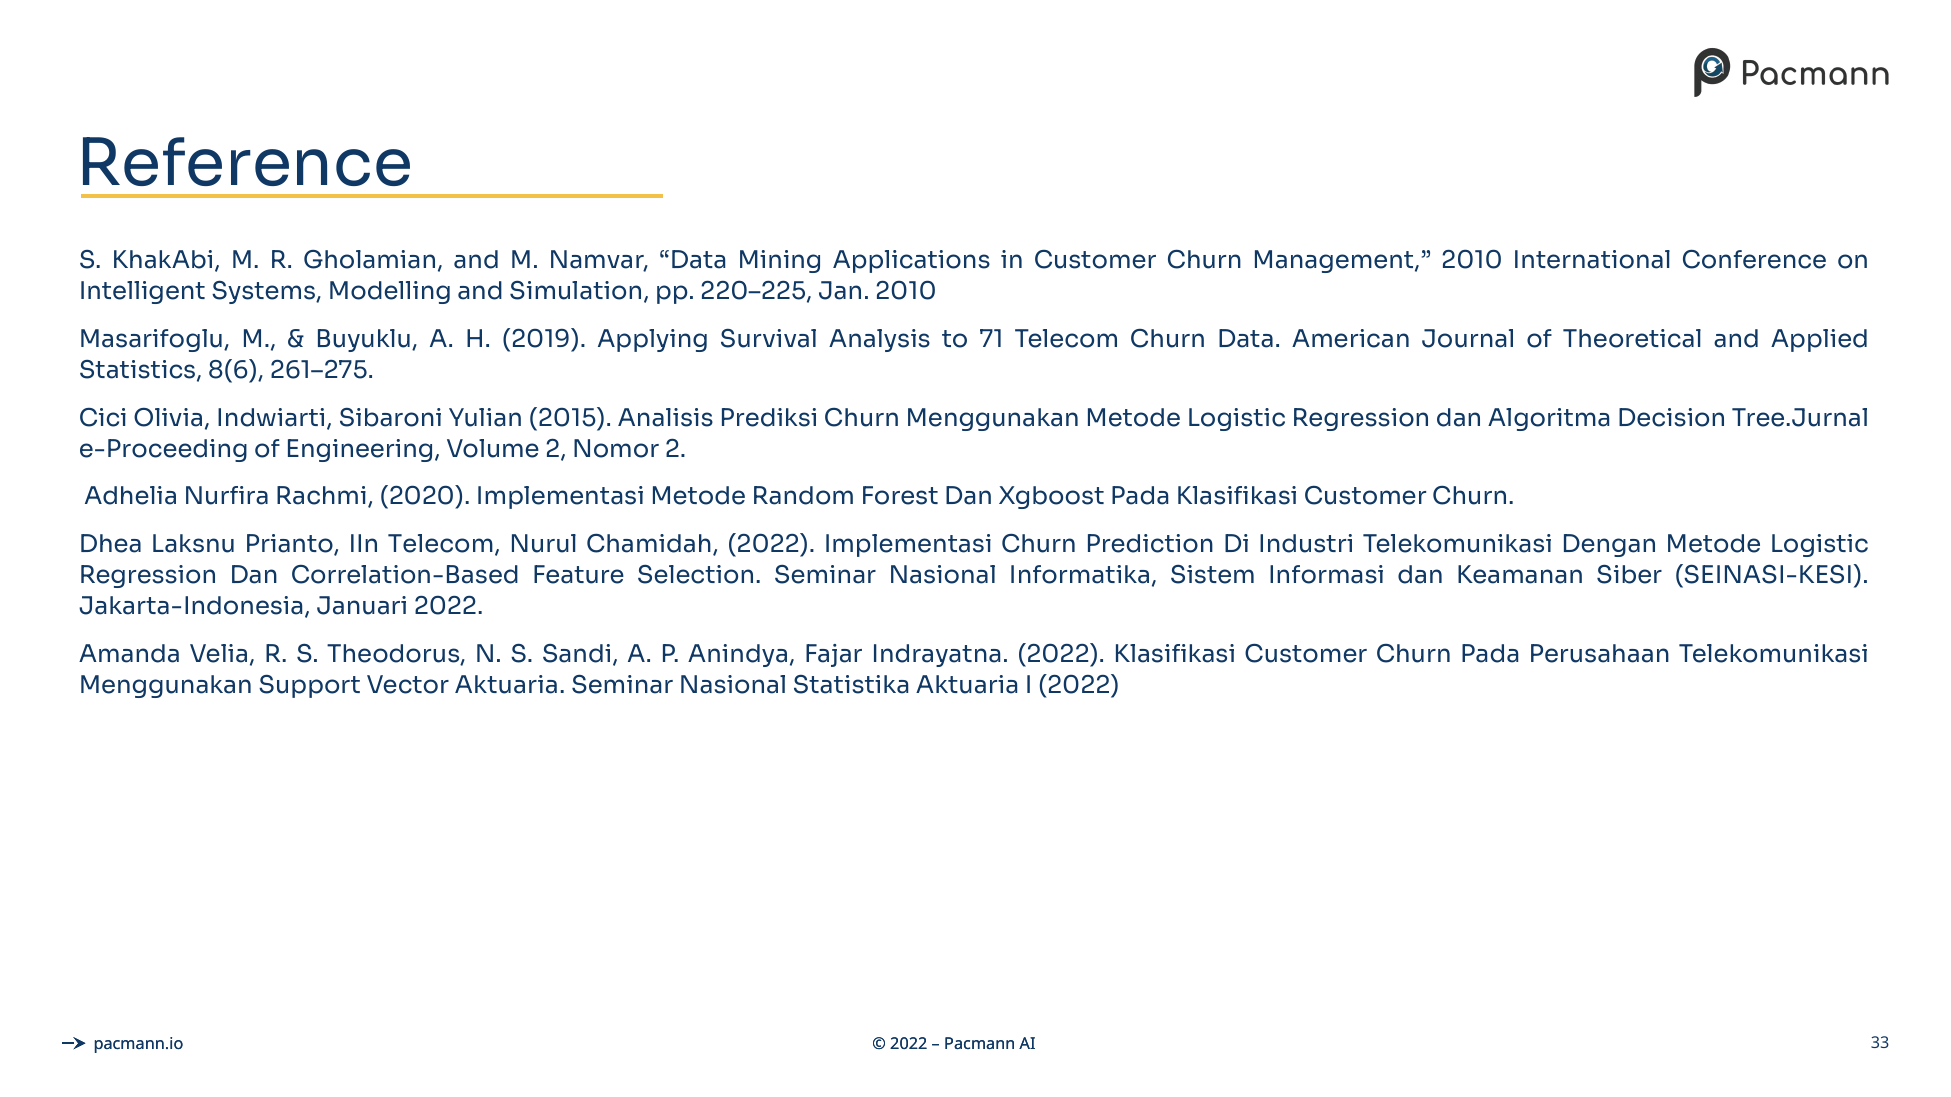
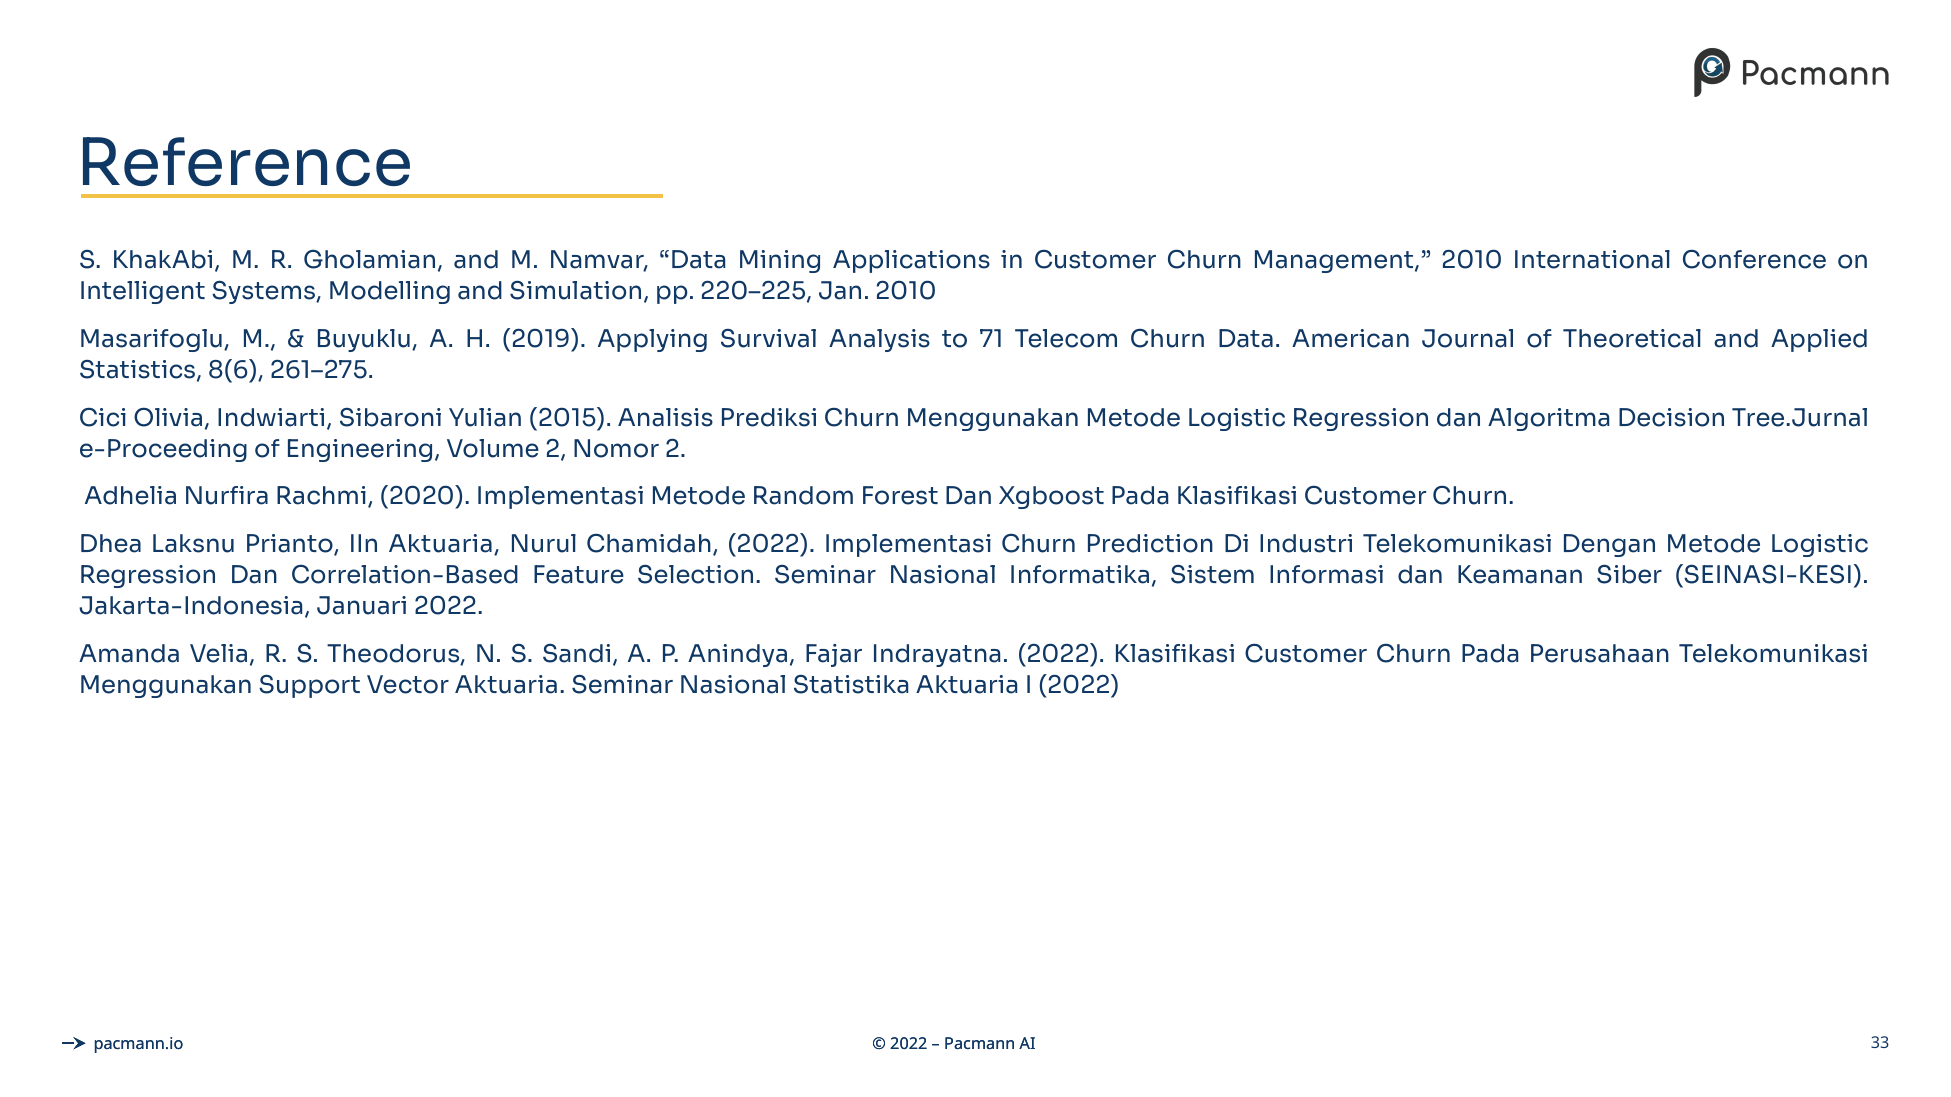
IIn Telecom: Telecom -> Aktuaria (444, 544)
